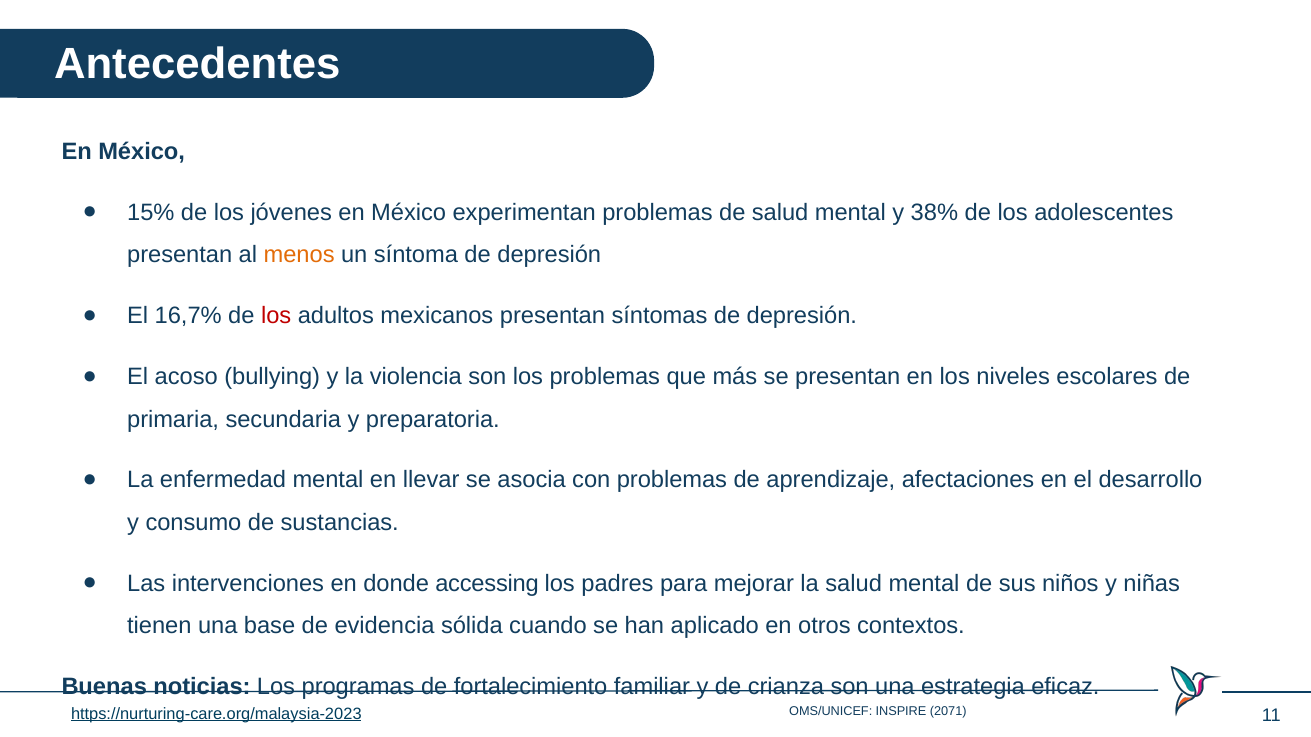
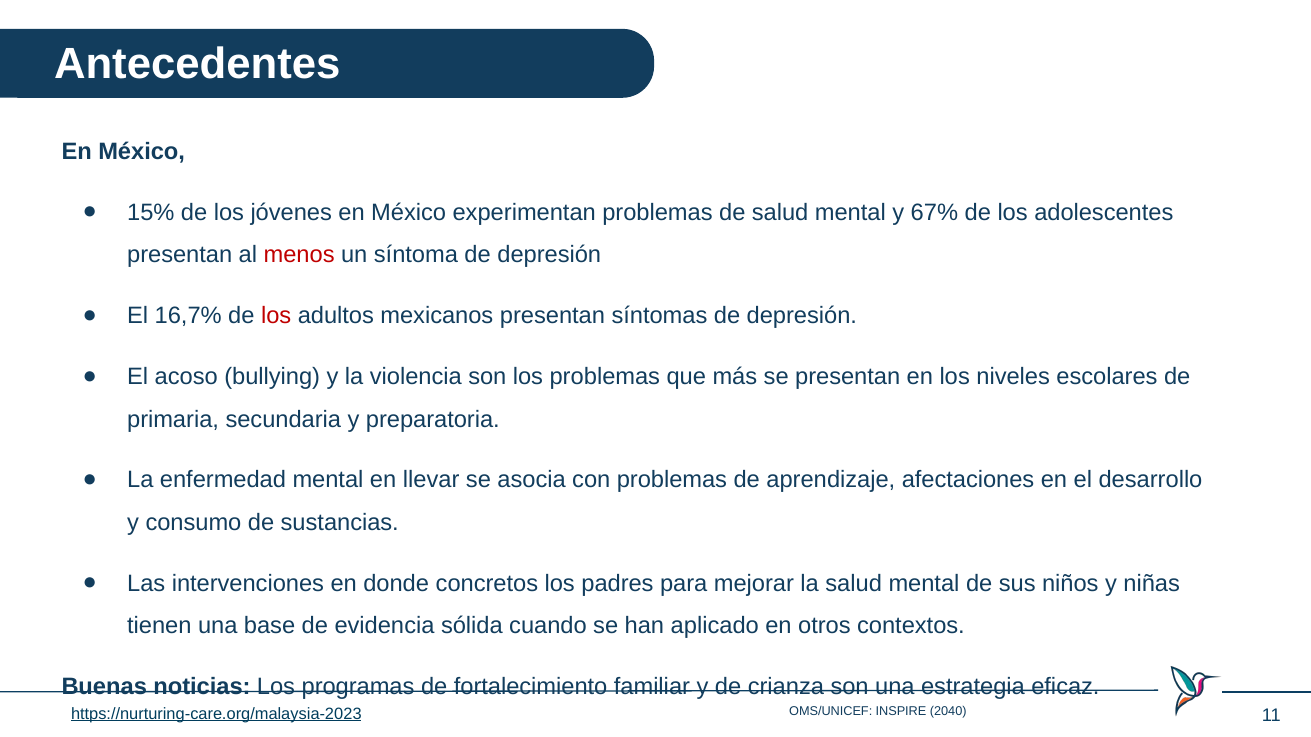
38%: 38% -> 67% (934, 213)
menos colour: orange -> red (299, 255)
accessing: accessing -> concretos (487, 584)
2071: 2071 -> 2040 (948, 712)
